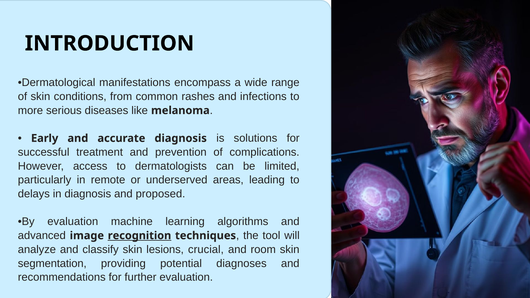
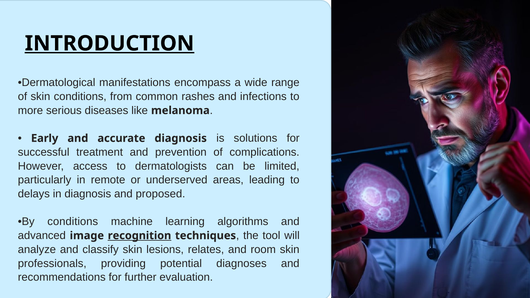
INTRODUCTION underline: none -> present (110, 43)
By evaluation: evaluation -> conditions (73, 222)
crucial: crucial -> relates (206, 250)
segmentation: segmentation -> professionals (52, 263)
